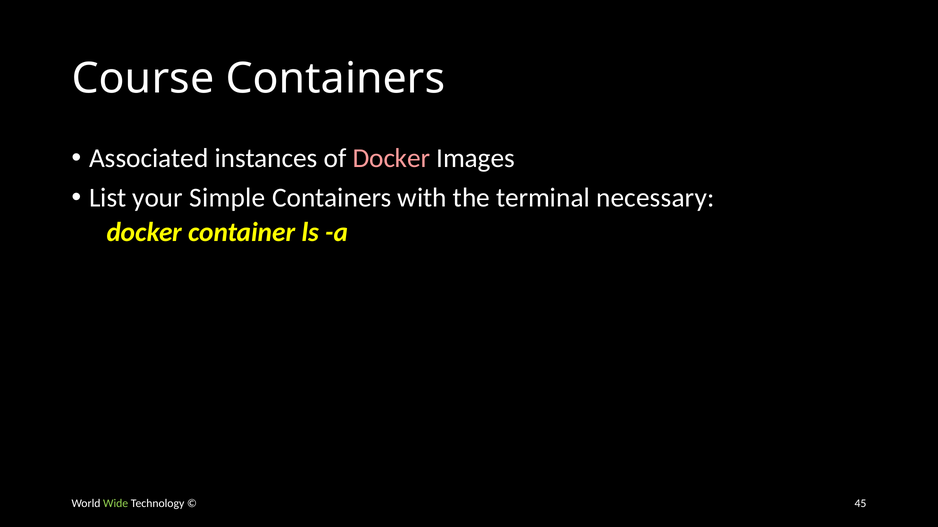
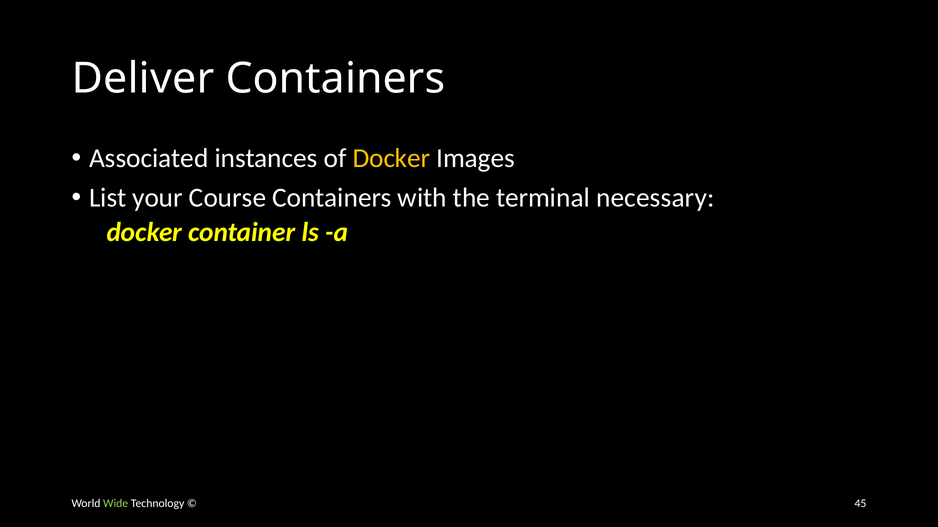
Course: Course -> Deliver (143, 79)
Docker colour: pink -> yellow (391, 159)
Simple: Simple -> Course (228, 198)
